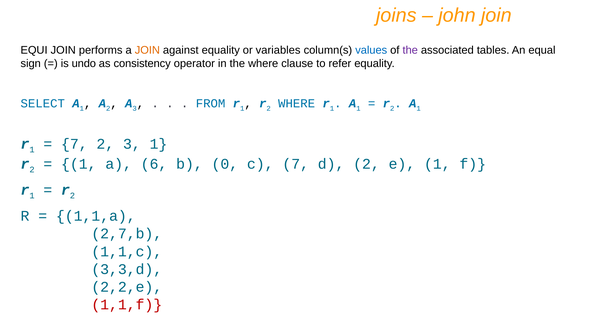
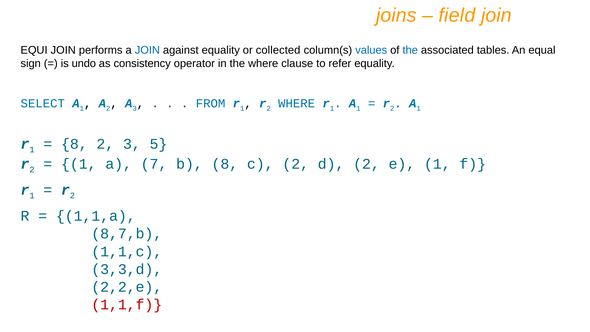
john: john -> field (457, 15)
JOIN colour: orange -> blue (147, 50)
variables: variables -> collected (278, 50)
the colour: purple -> blue (410, 50)
7: 7 -> 8 (74, 144)
3 1: 1 -> 5 (158, 144)
6: 6 -> 7 (154, 164)
b 0: 0 -> 8 (225, 164)
c 7: 7 -> 2 (296, 164)
2,7,b: 2,7,b -> 8,7,b (127, 234)
